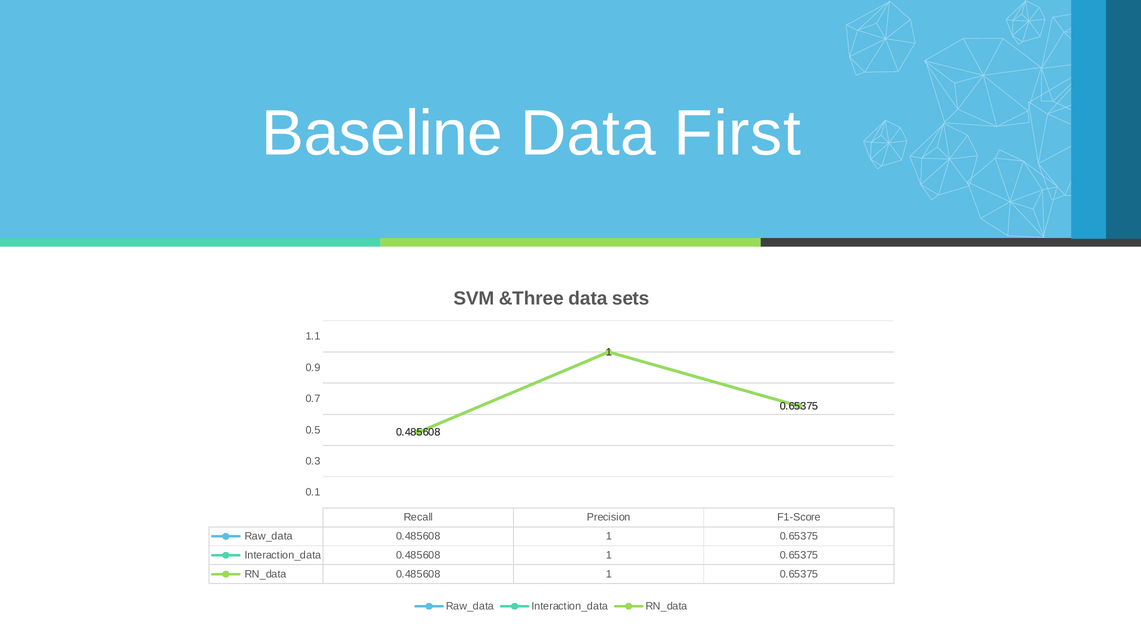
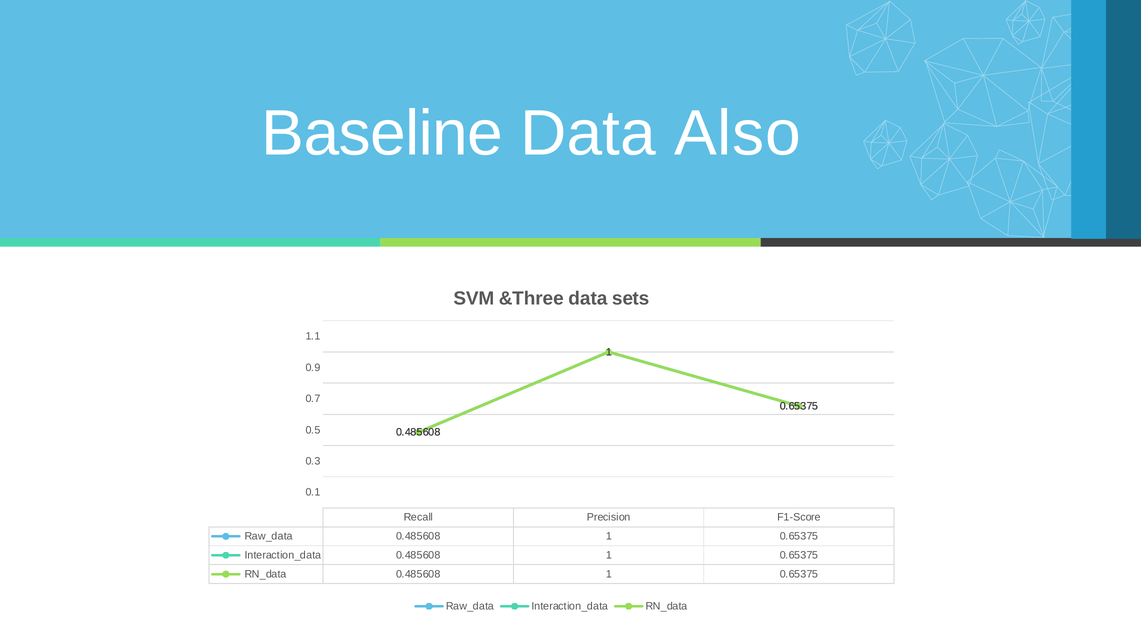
First: First -> Also (737, 134)
